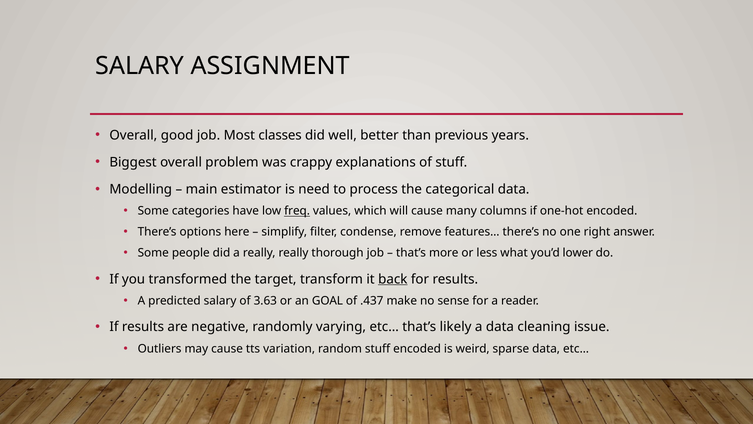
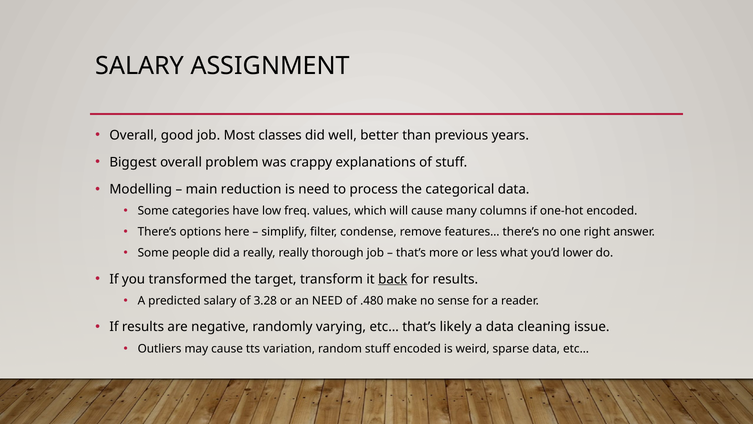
estimator: estimator -> reduction (251, 189)
freq underline: present -> none (297, 211)
3.63: 3.63 -> 3.28 (265, 301)
an GOAL: GOAL -> NEED (327, 301)
.437: .437 -> .480 (372, 301)
